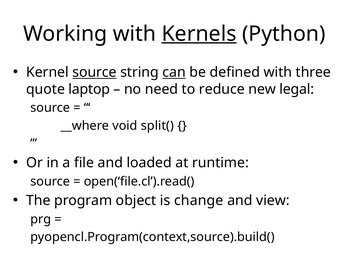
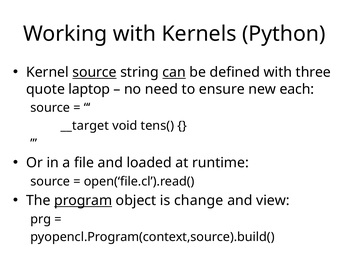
Kernels underline: present -> none (199, 34)
reduce: reduce -> ensure (222, 89)
legal: legal -> each (297, 89)
__where: __where -> __target (85, 126)
split(: split( -> tens( (157, 126)
program underline: none -> present (83, 200)
